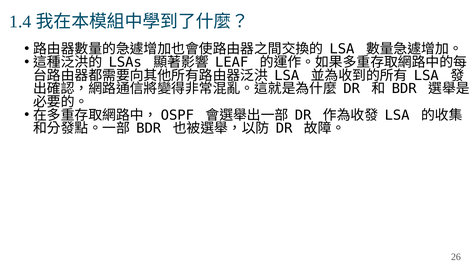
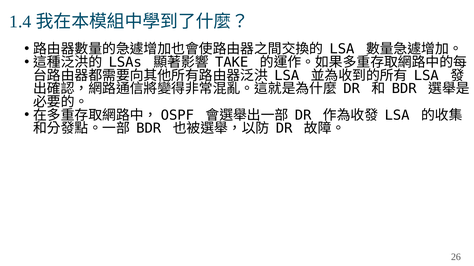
LEAF: LEAF -> TAKE (232, 62)
